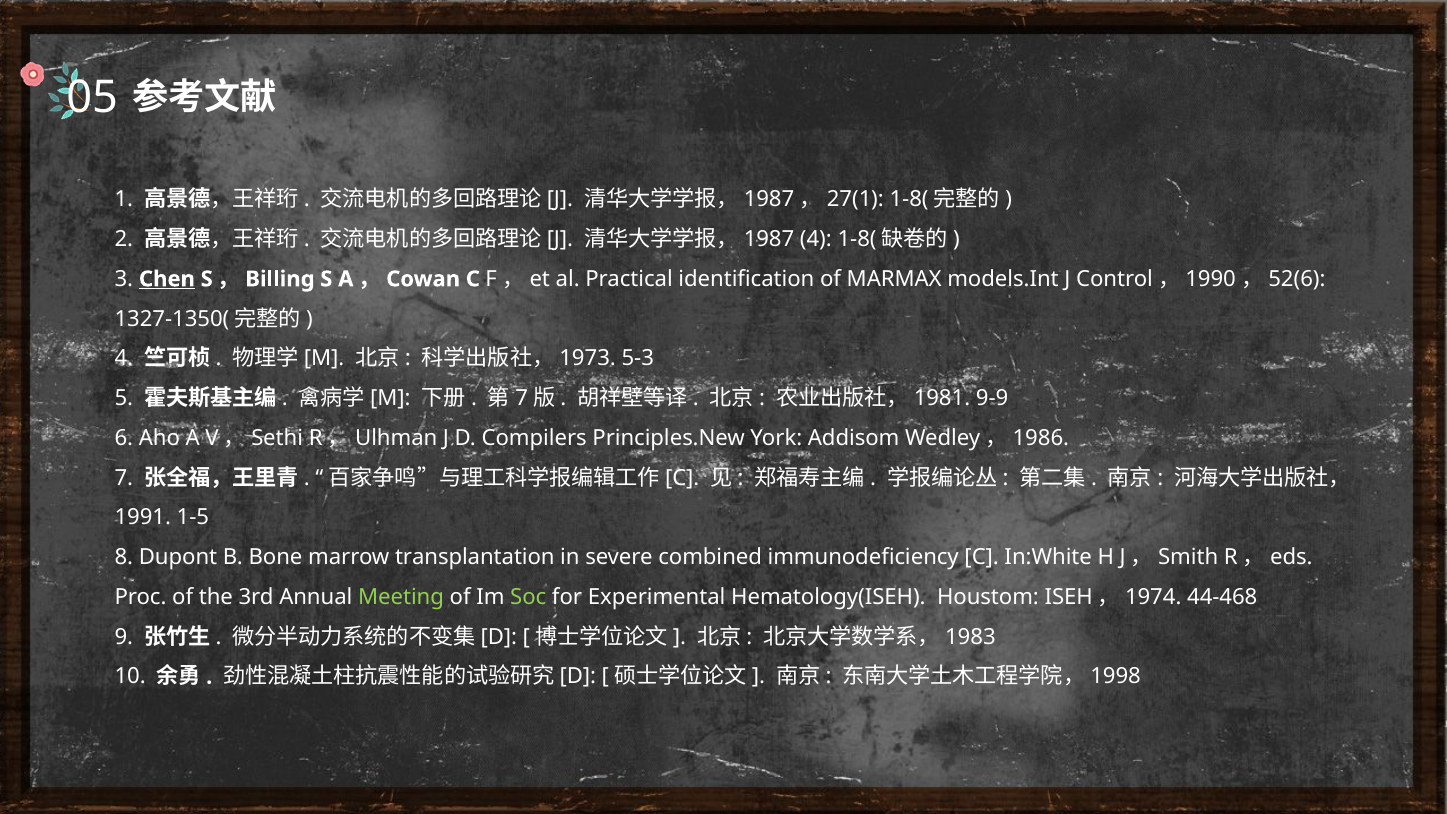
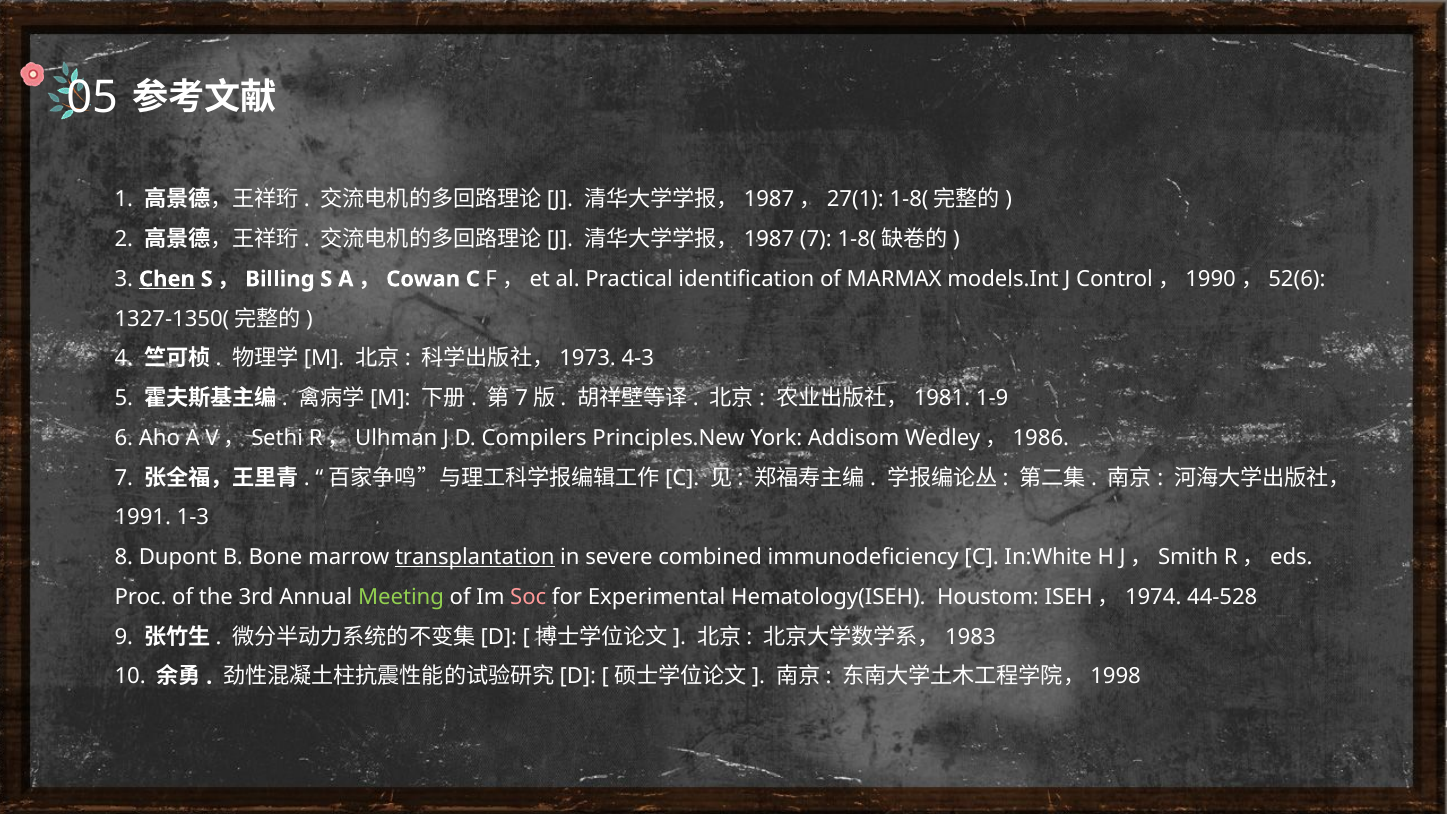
4: 4 -> 7 (816, 239)
5-3: 5-3 -> 4-3 (638, 359)
9-9: 9-9 -> 1-9 (992, 398)
1-5: 1-5 -> 1-3 (193, 517)
transplantation underline: none -> present (475, 557)
Soc colour: light green -> pink (528, 597)
44-468: 44-468 -> 44-528 (1222, 597)
